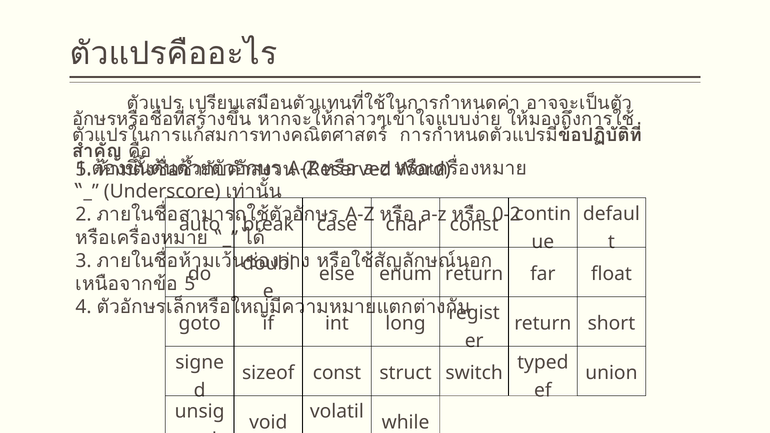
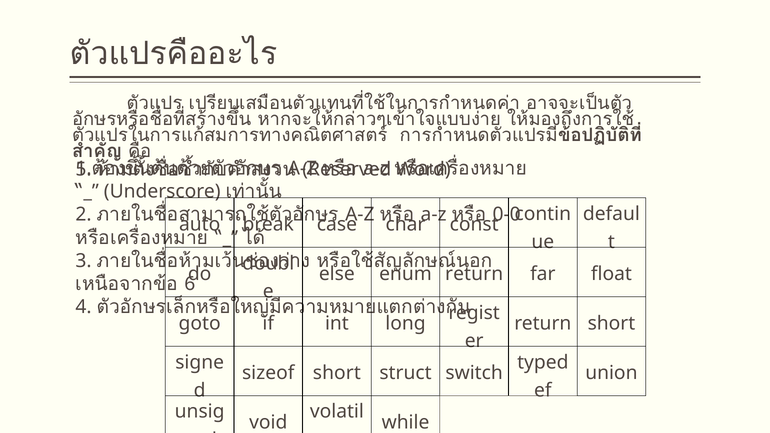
0-2: 0-2 -> 0-0 (507, 215)
5: 5 -> 6 (190, 284)
sizeof const: const -> short (337, 373)
